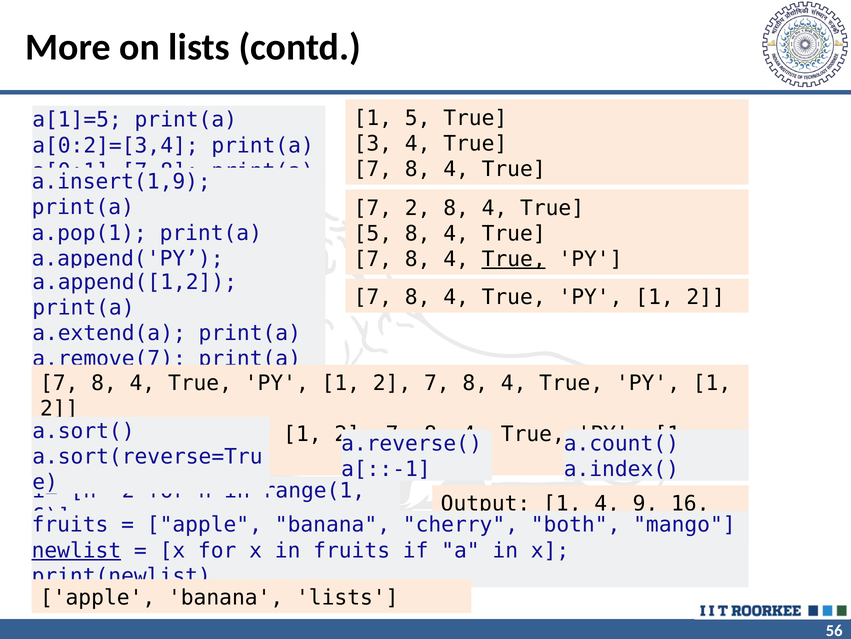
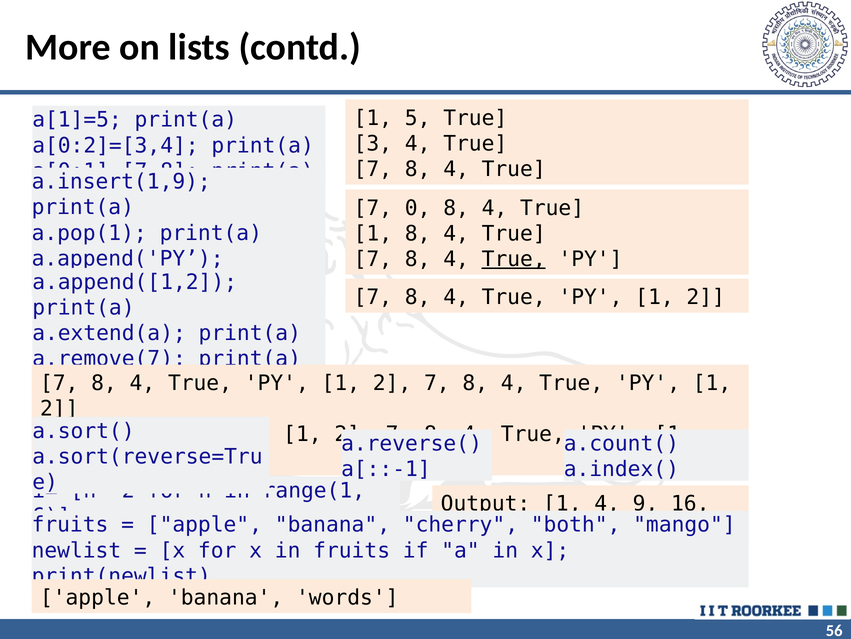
7 2: 2 -> 0 (418, 208)
5: 5 -> 1 (373, 233)
newlist underline: present -> none (76, 550)
banana lists: lists -> words (347, 597)
